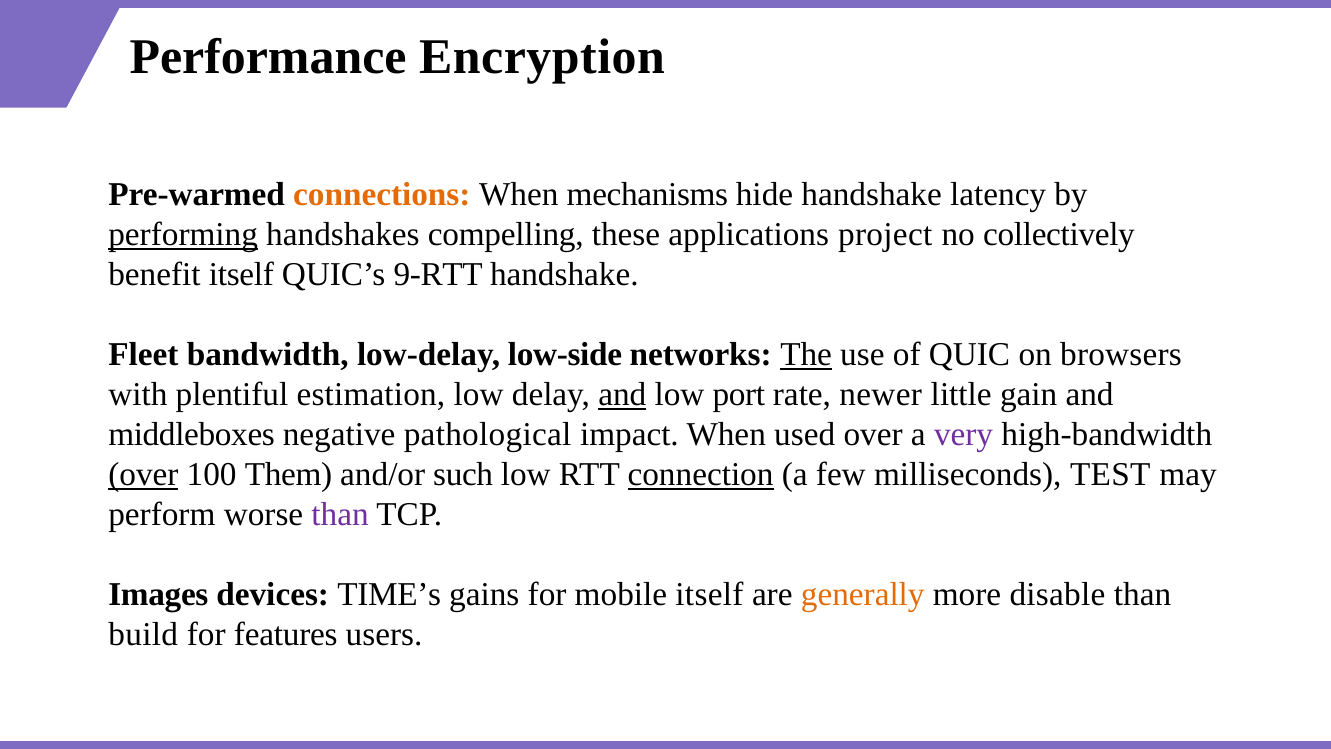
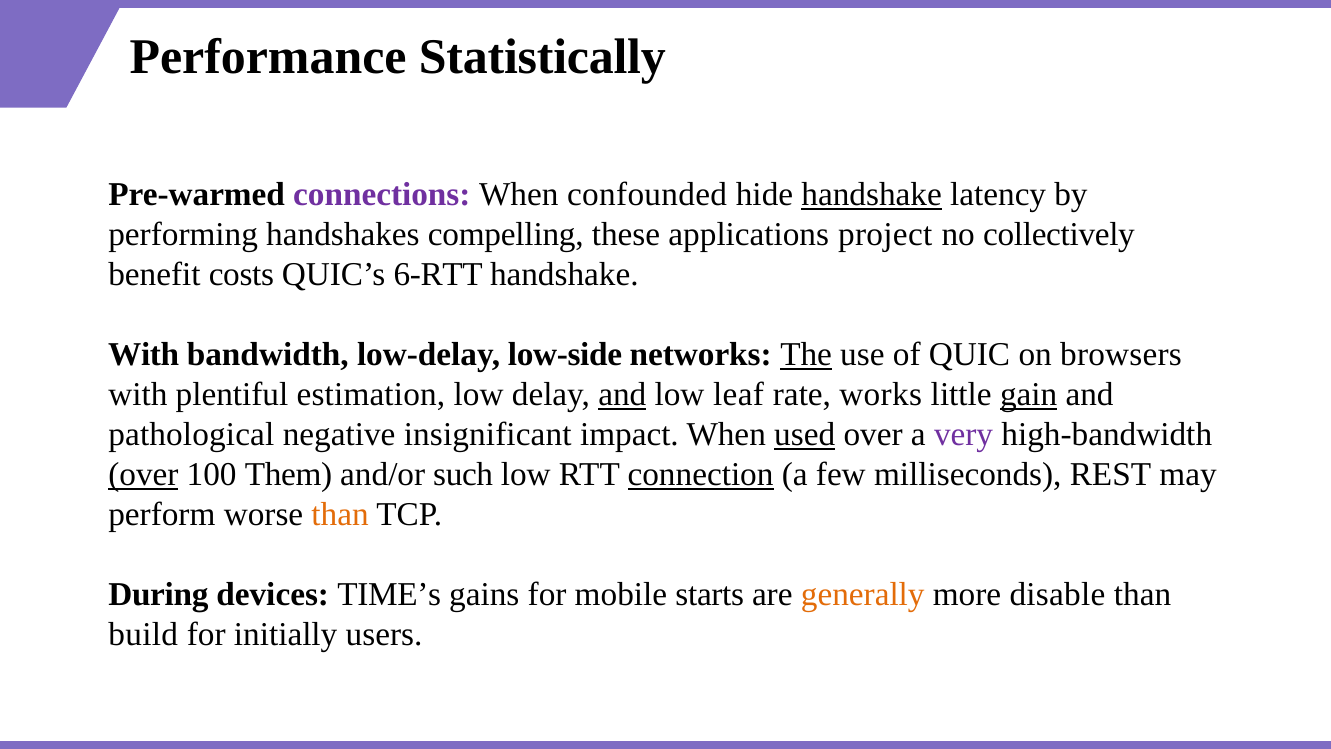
Encryption: Encryption -> Statistically (542, 57)
connections colour: orange -> purple (382, 195)
mechanisms: mechanisms -> confounded (647, 195)
handshake underline: none -> present (872, 195)
performing underline: present -> none (183, 235)
benefit itself: itself -> costs (241, 275)
9-RTT: 9-RTT -> 6-RTT (438, 275)
Fleet: Fleet -> With (144, 355)
port: port -> leaf (739, 395)
newer: newer -> works (881, 395)
gain underline: none -> present (1029, 395)
middleboxes: middleboxes -> pathological (191, 434)
pathological: pathological -> insignificant (488, 434)
used underline: none -> present (805, 434)
TEST: TEST -> REST (1110, 474)
than colour: purple -> orange (340, 514)
Images: Images -> During (158, 594)
mobile itself: itself -> starts (710, 594)
features: features -> initially (286, 634)
